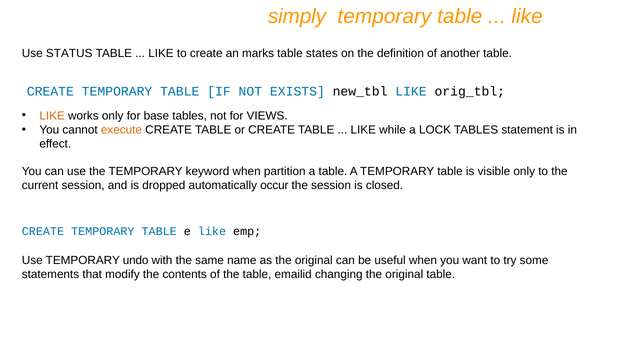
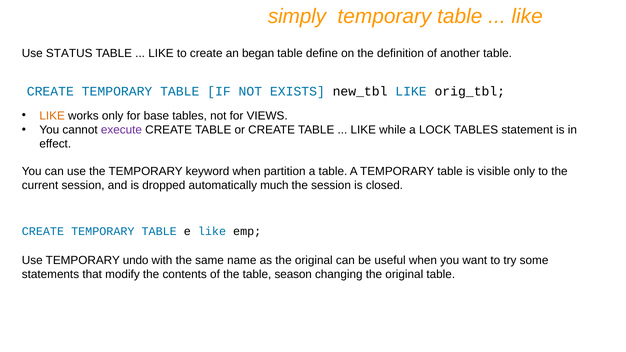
marks: marks -> began (258, 53)
states: states -> define (322, 53)
execute colour: orange -> purple (121, 130)
occur: occur -> much (274, 186)
emailid: emailid -> season (293, 274)
